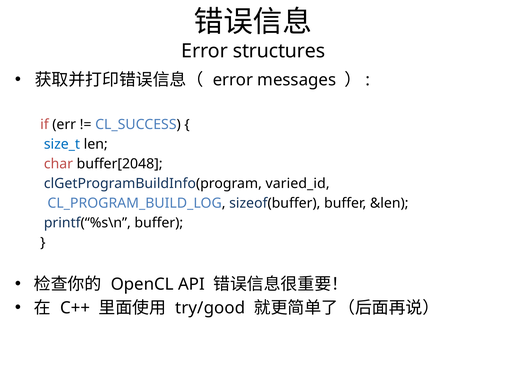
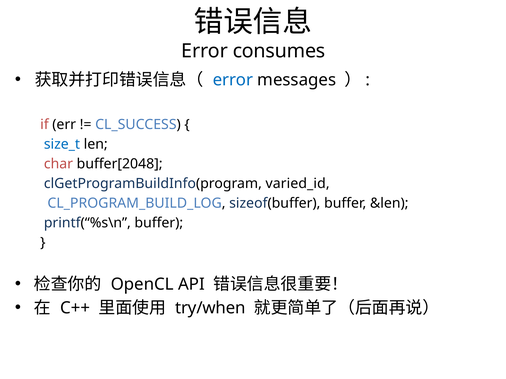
structures: structures -> consumes (279, 51)
error colour: black -> blue (233, 80)
try/good: try/good -> try/when (210, 308)
